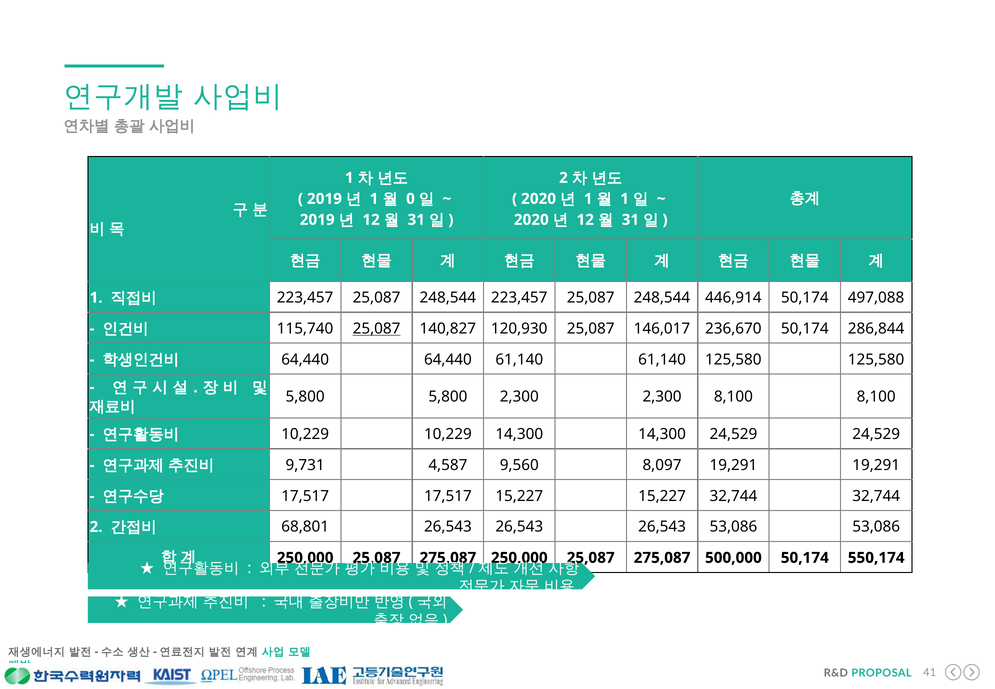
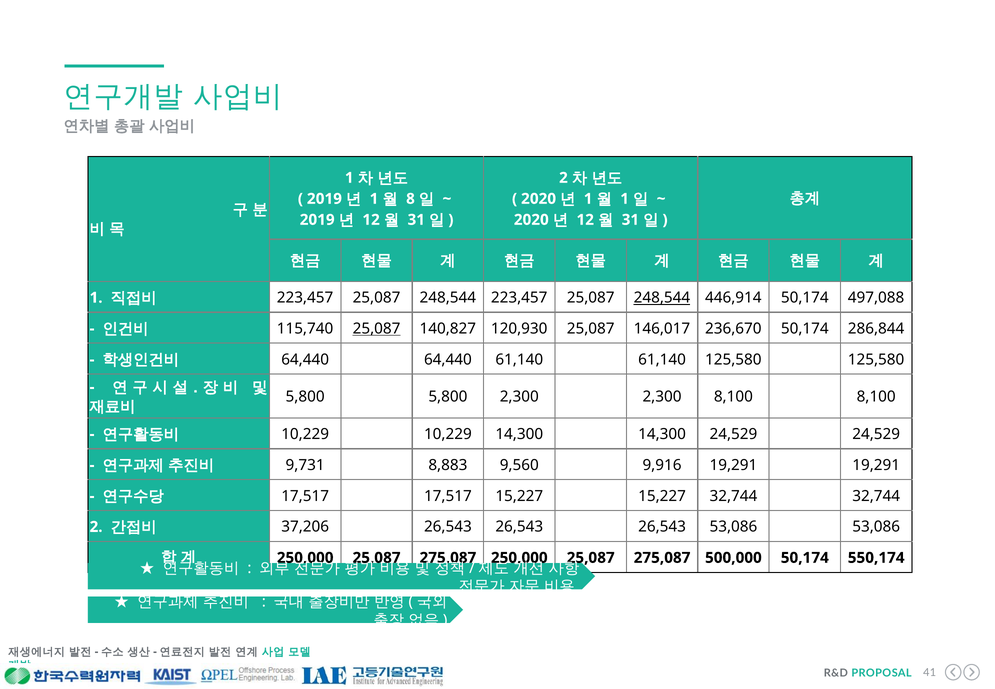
0: 0 -> 8 (410, 199)
248,544 underline: none -> present (662, 298)
4,587: 4,587 -> 8,883 (448, 465)
8,097: 8,097 -> 9,916 (662, 465)
68,801: 68,801 -> 37,206 (305, 527)
